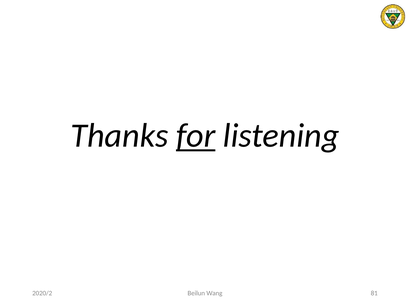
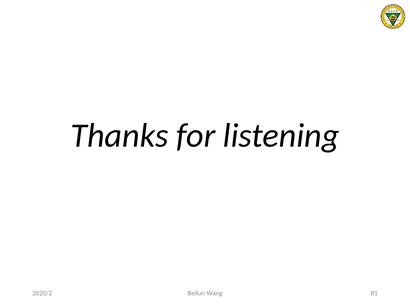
for underline: present -> none (196, 136)
